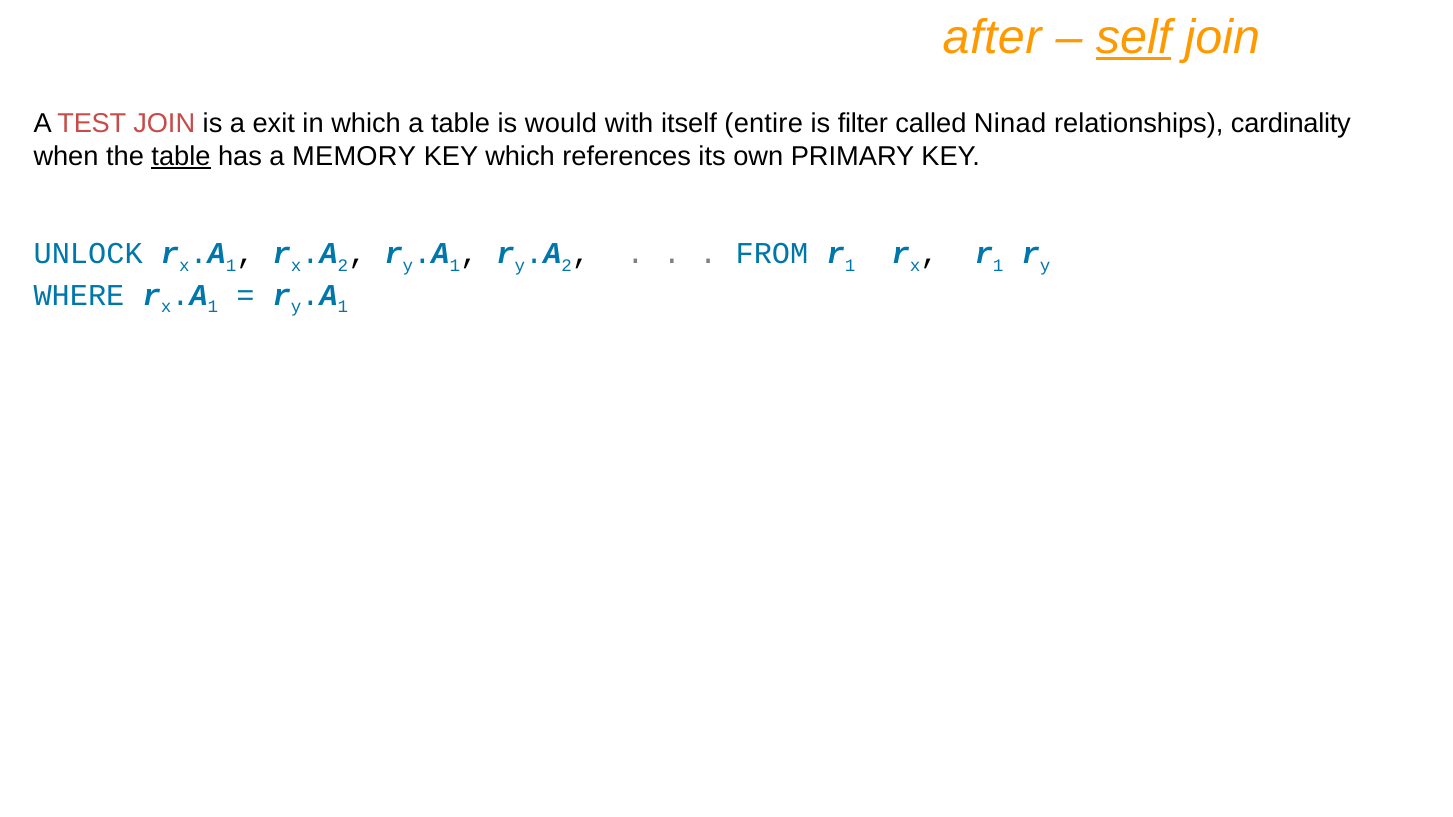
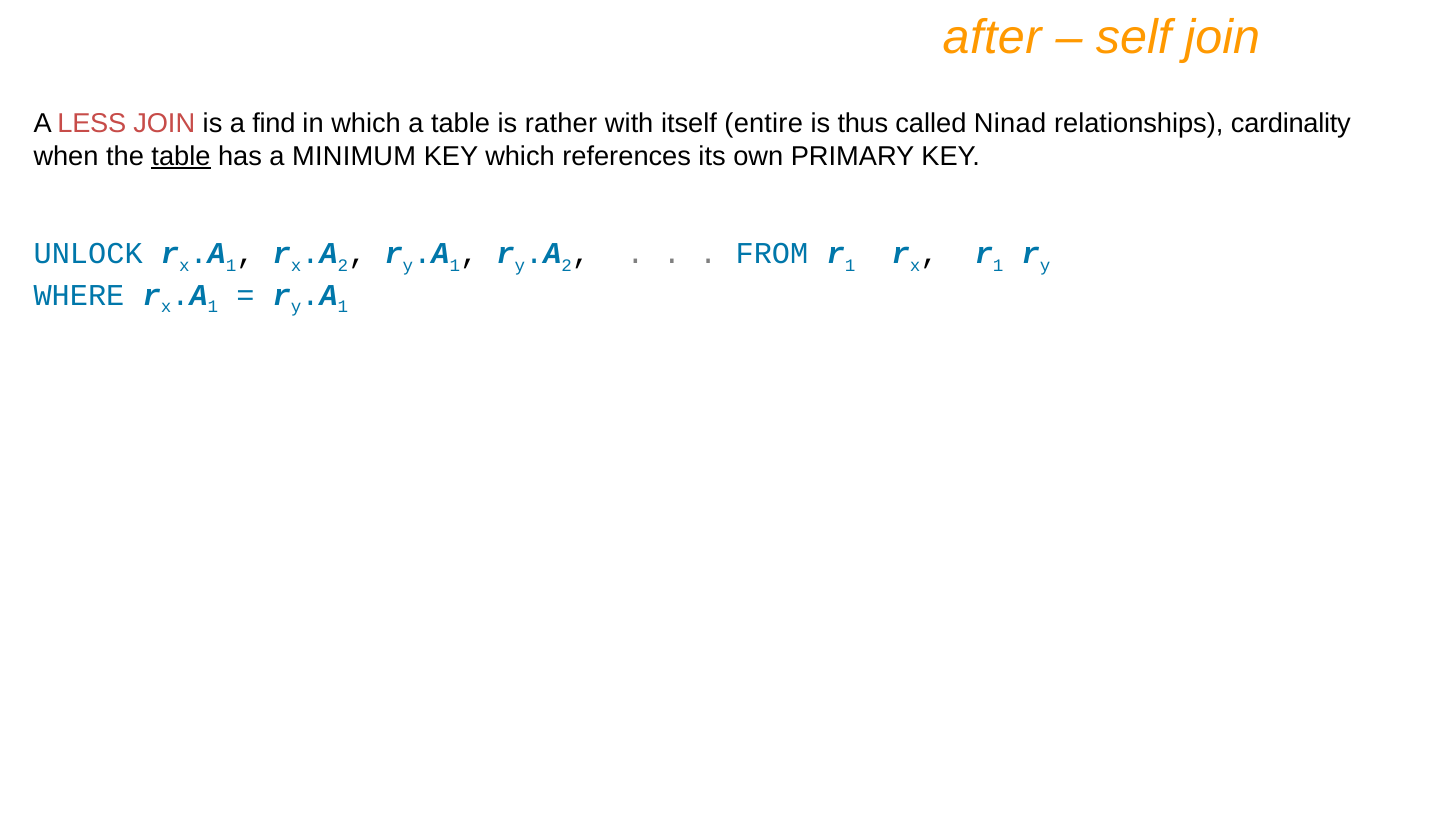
self underline: present -> none (1134, 38)
TEST: TEST -> LESS (92, 123)
exit: exit -> find (274, 123)
would: would -> rather (561, 123)
filter: filter -> thus (863, 123)
MEMORY: MEMORY -> MINIMUM (354, 156)
